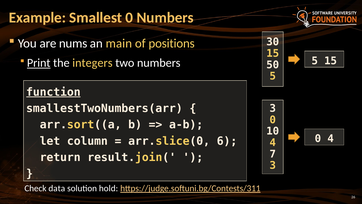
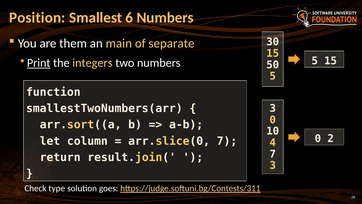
Example: Example -> Position (37, 18)
Smallest 0: 0 -> 6 (129, 18)
nums: nums -> them (73, 43)
positions: positions -> separate (172, 43)
function underline: present -> none (53, 92)
0 4: 4 -> 2 (331, 138)
arr.slice(0 6: 6 -> 7 (227, 141)
data: data -> type (57, 188)
hold: hold -> goes (109, 188)
